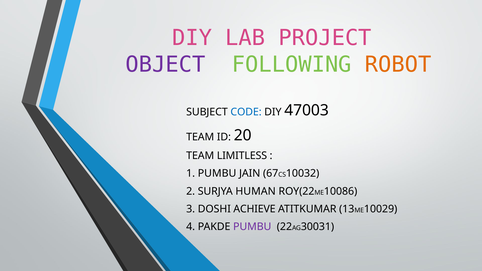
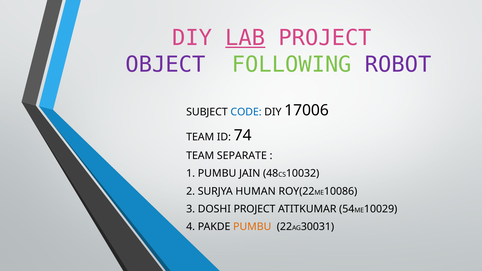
LAB underline: none -> present (245, 38)
ROBOT colour: orange -> purple (398, 64)
47003: 47003 -> 17006 (307, 110)
20: 20 -> 74 (243, 135)
LIMITLESS: LIMITLESS -> SEPARATE (242, 156)
67: 67 -> 48 (271, 174)
DOSHI ACHIEVE: ACHIEVE -> PROJECT (255, 209)
13: 13 -> 54 (347, 209)
PUMBU colour: purple -> orange (252, 227)
